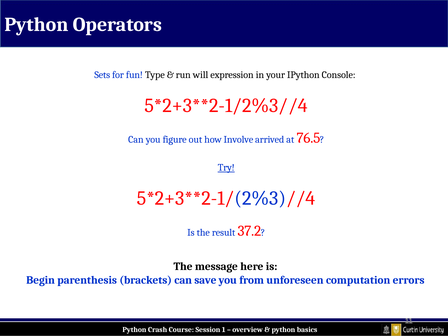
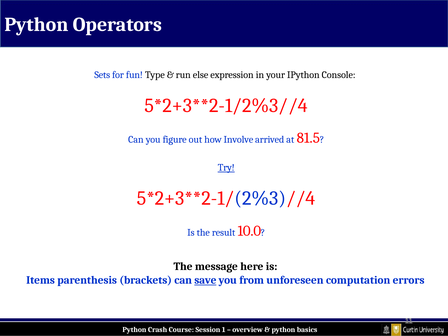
will: will -> else (201, 75)
76.5: 76.5 -> 81.5 (308, 138)
37.2: 37.2 -> 10.0 (249, 231)
Begin: Begin -> Items (41, 280)
save underline: none -> present (205, 280)
